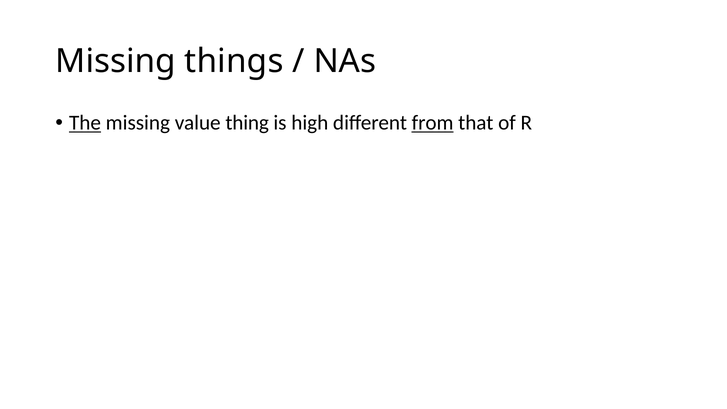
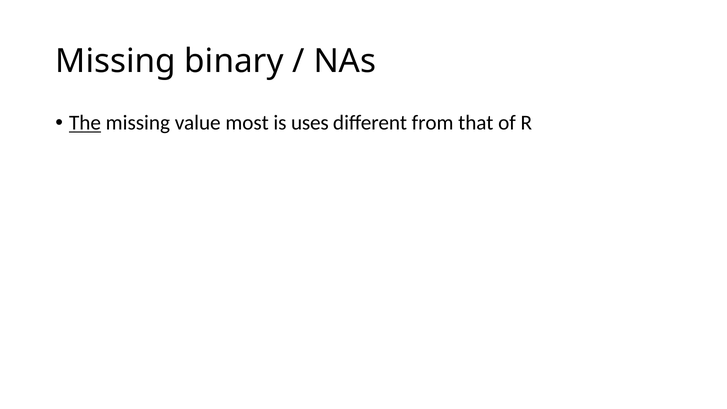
things: things -> binary (234, 61)
thing: thing -> most (247, 123)
high: high -> uses (310, 123)
from underline: present -> none (433, 123)
